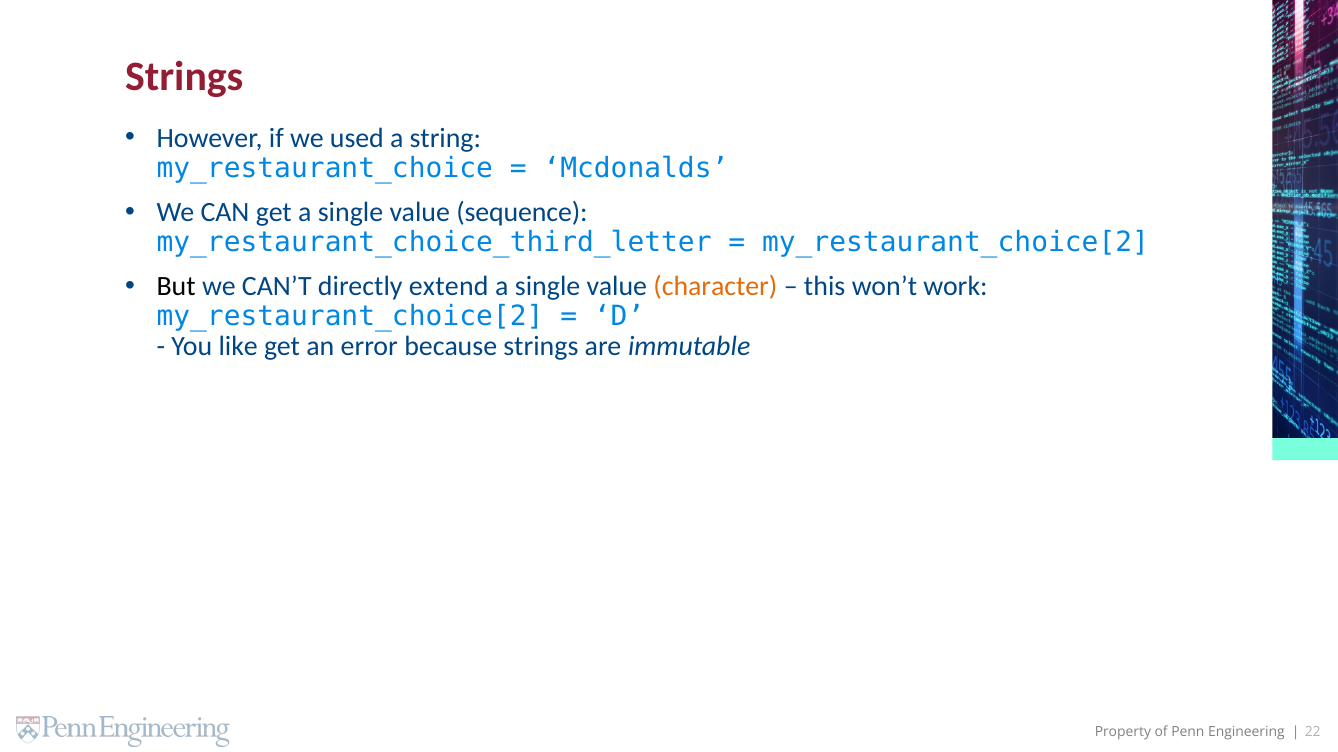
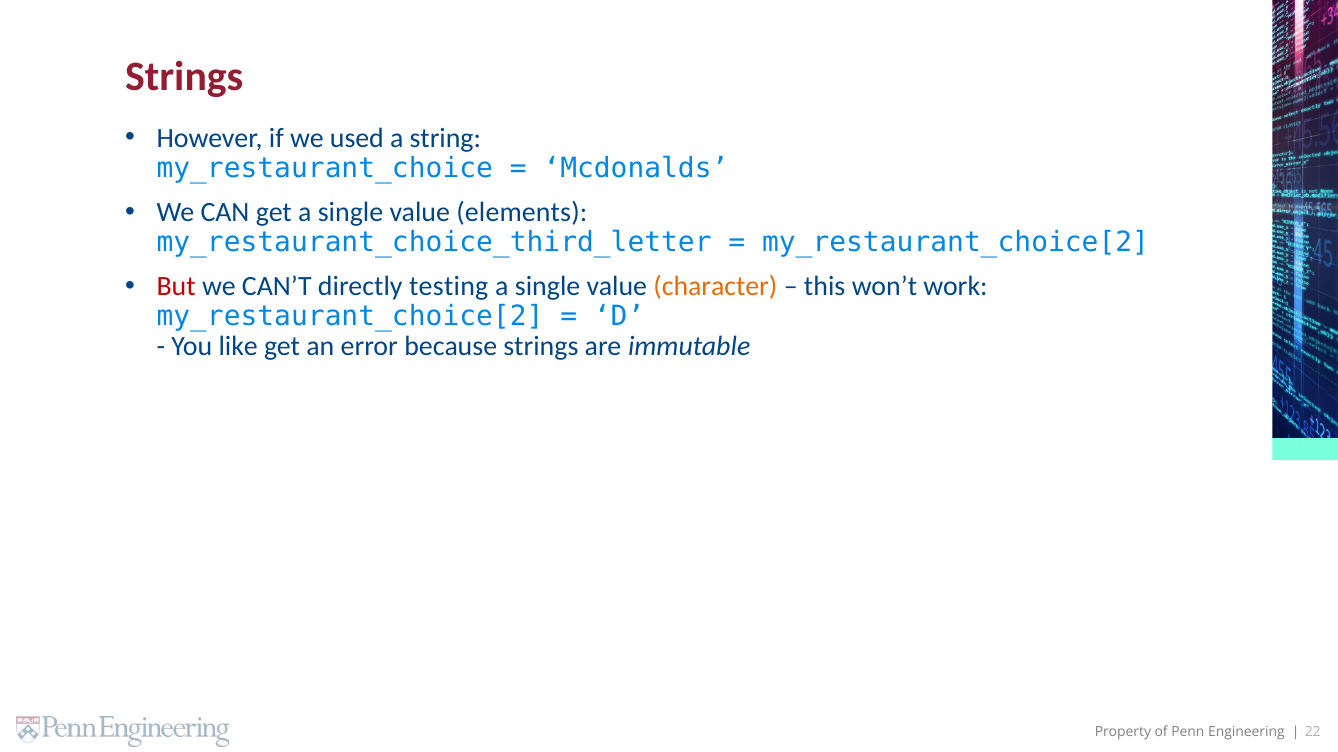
sequence: sequence -> elements (522, 212)
But colour: black -> red (176, 286)
extend: extend -> testing (449, 286)
